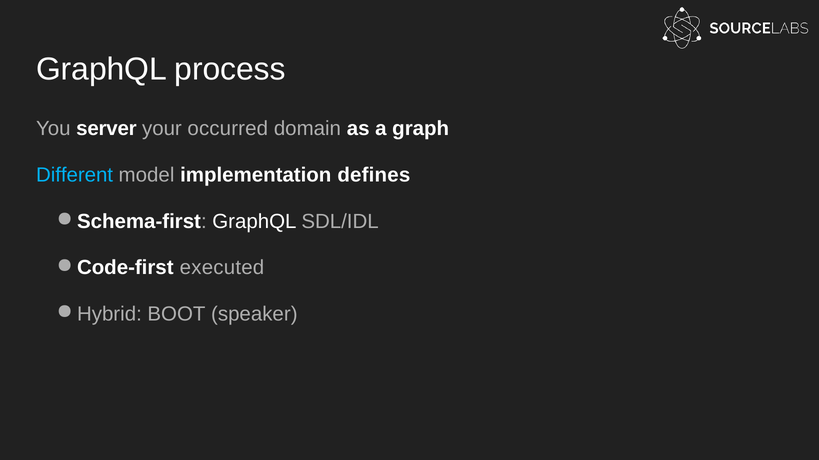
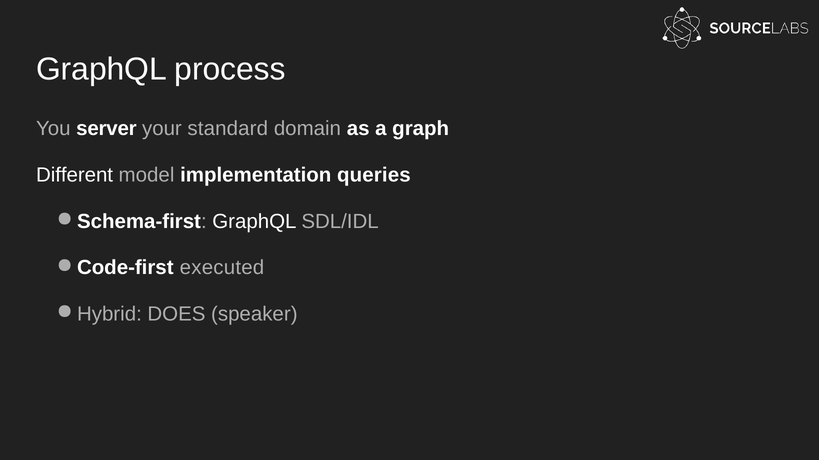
occurred: occurred -> standard (228, 129)
Different colour: light blue -> white (75, 175)
defines: defines -> queries (374, 175)
BOOT: BOOT -> DOES (176, 315)
